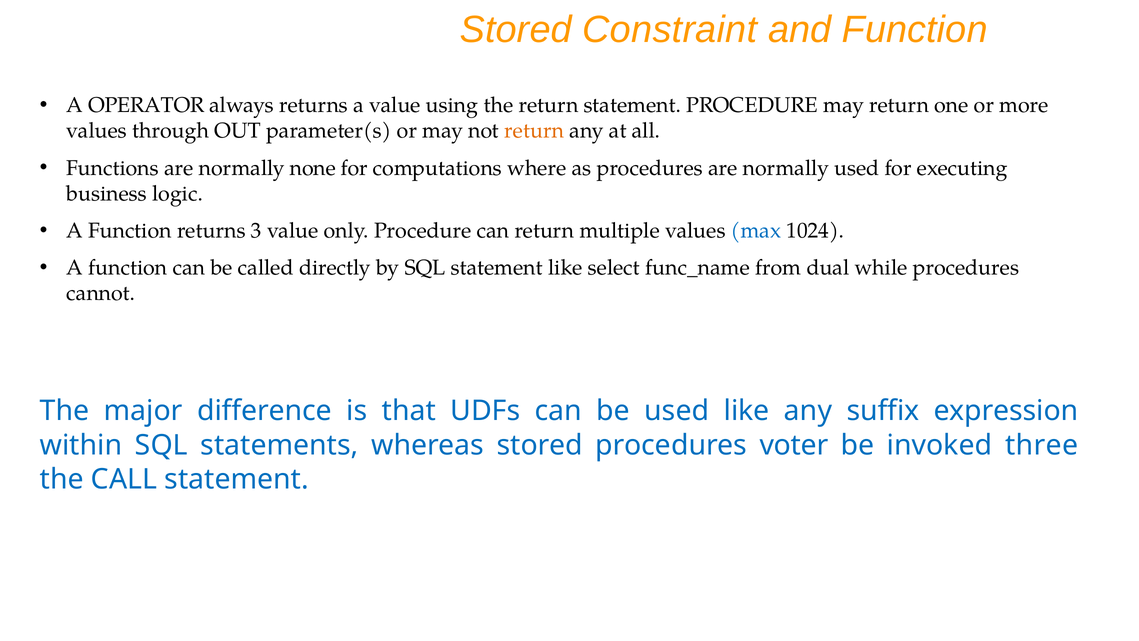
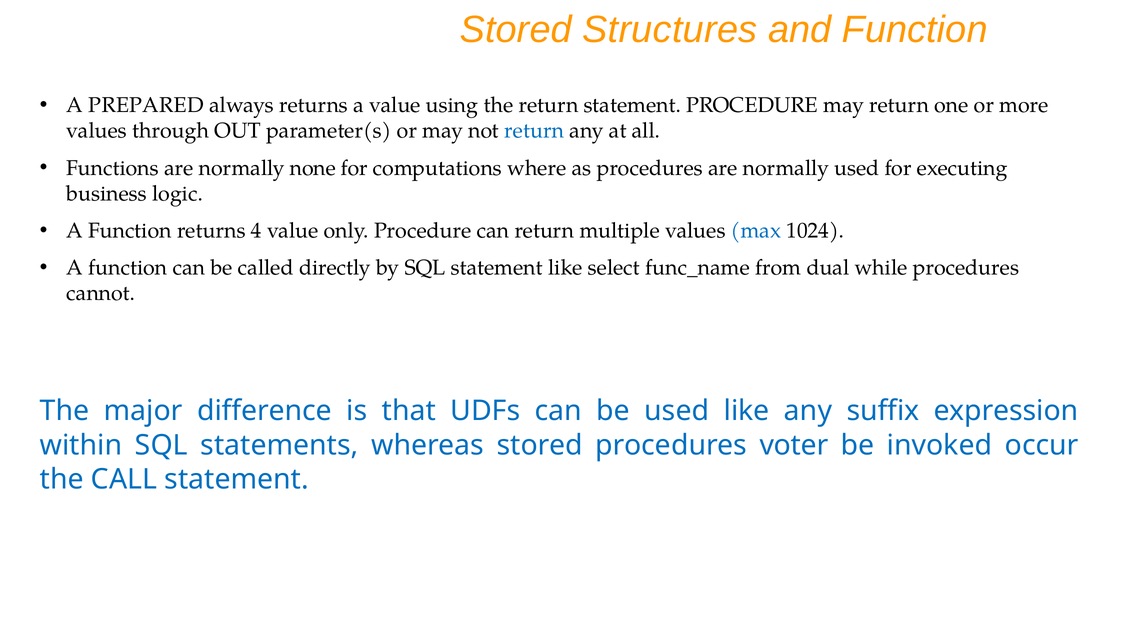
Constraint: Constraint -> Structures (670, 30)
OPERATOR: OPERATOR -> PREPARED (146, 105)
return colour: orange -> blue (534, 131)
3: 3 -> 4 (256, 230)
three: three -> occur (1042, 445)
